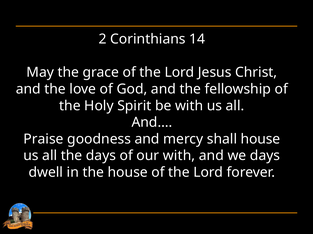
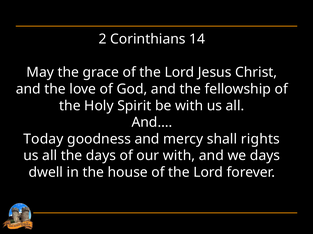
Praise: Praise -> Today (43, 139)
shall house: house -> rights (260, 139)
